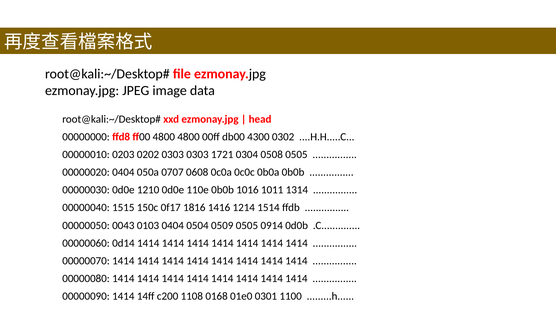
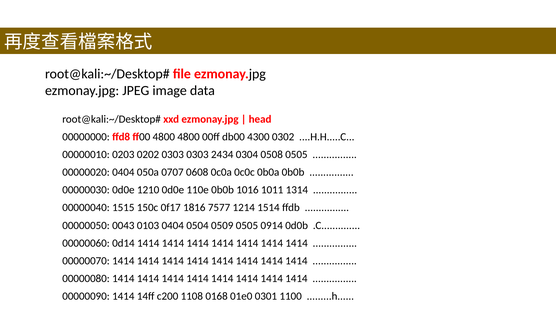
1721: 1721 -> 2434 (222, 154)
1416: 1416 -> 7577 (219, 208)
